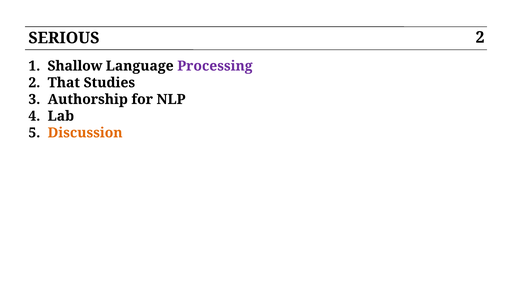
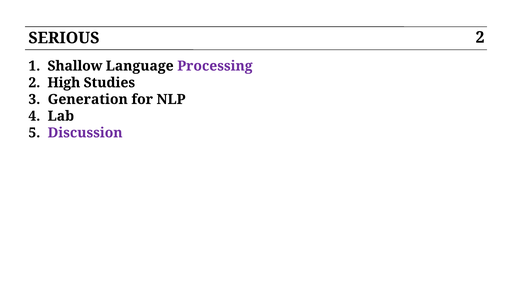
That: That -> High (64, 83)
Authorship: Authorship -> Generation (88, 99)
Discussion colour: orange -> purple (85, 133)
